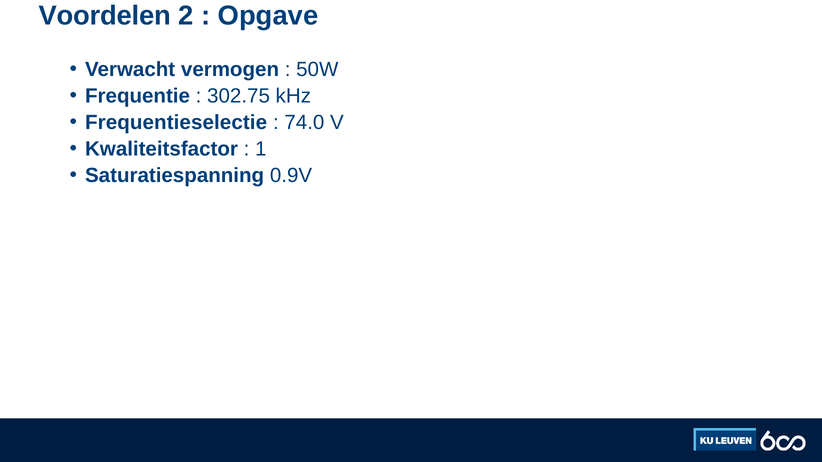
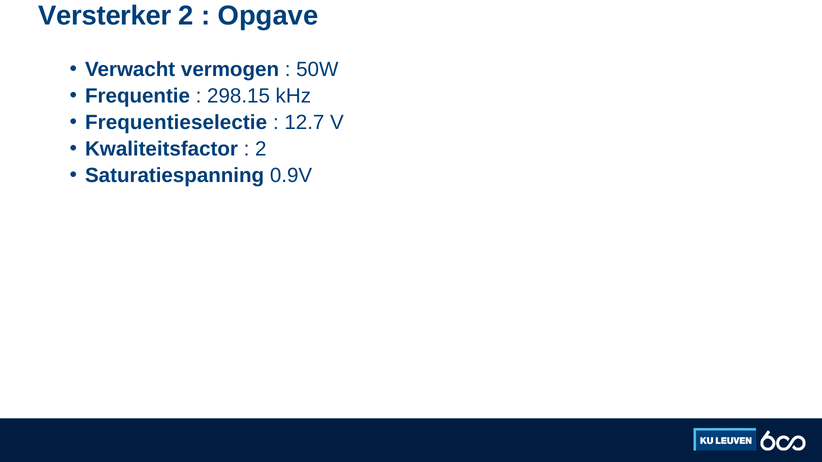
Voordelen: Voordelen -> Versterker (105, 16)
302.75: 302.75 -> 298.15 (239, 96)
74.0: 74.0 -> 12.7 (304, 122)
1: 1 -> 2 (261, 149)
